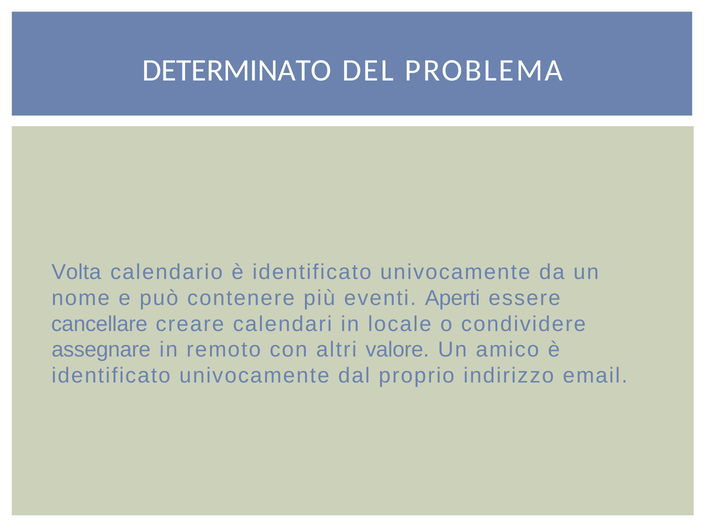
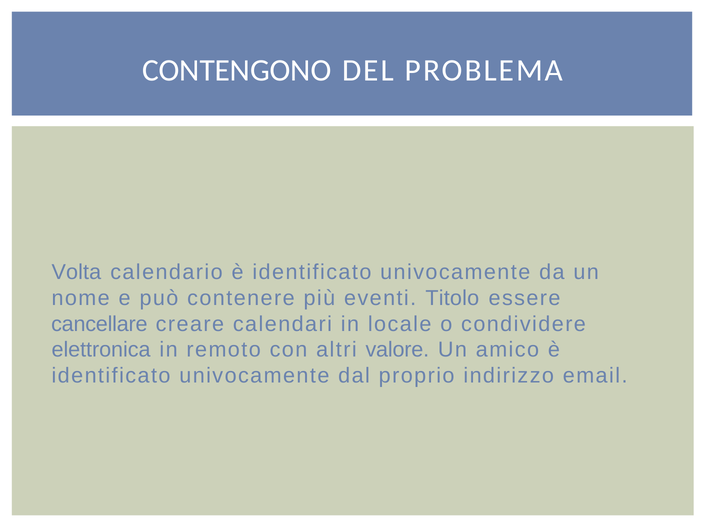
DETERMINATO: DETERMINATO -> CONTENGONO (237, 70)
Aperti: Aperti -> Titolo (452, 298)
assegnare: assegnare -> elettronica (101, 350)
